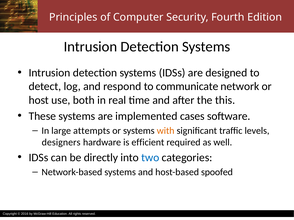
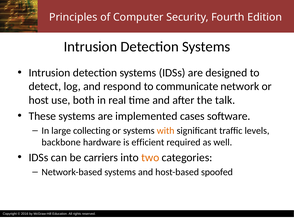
this: this -> talk (225, 100)
attempts: attempts -> collecting (92, 131)
designers: designers -> backbone (61, 143)
directly: directly -> carriers (101, 158)
two colour: blue -> orange (150, 158)
